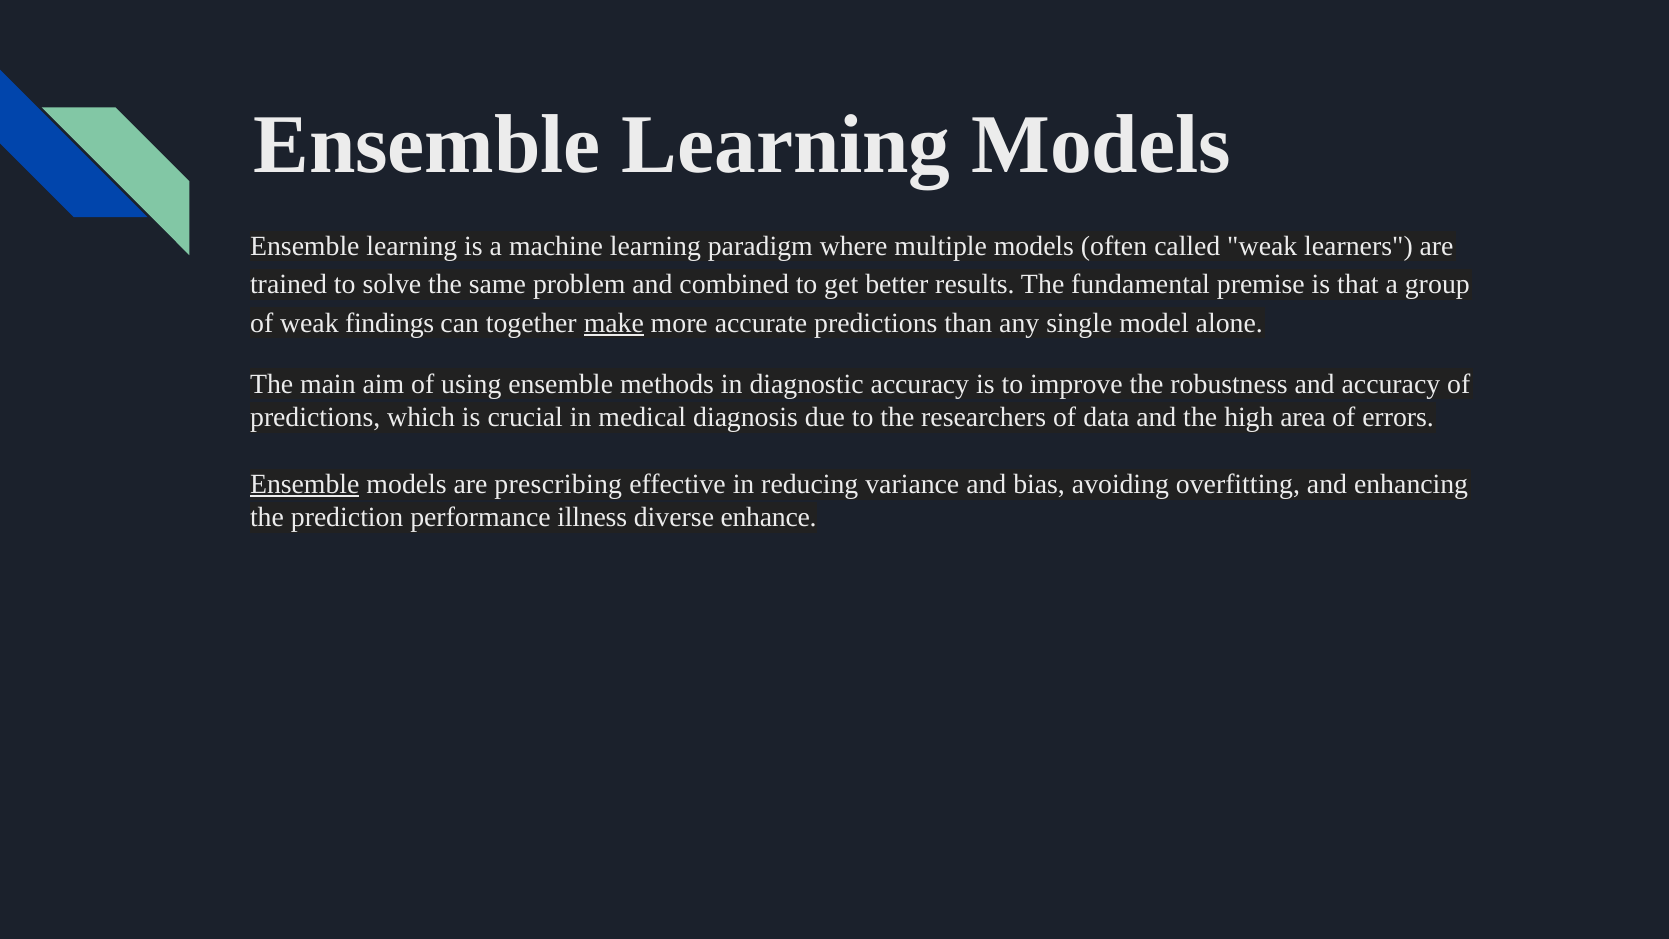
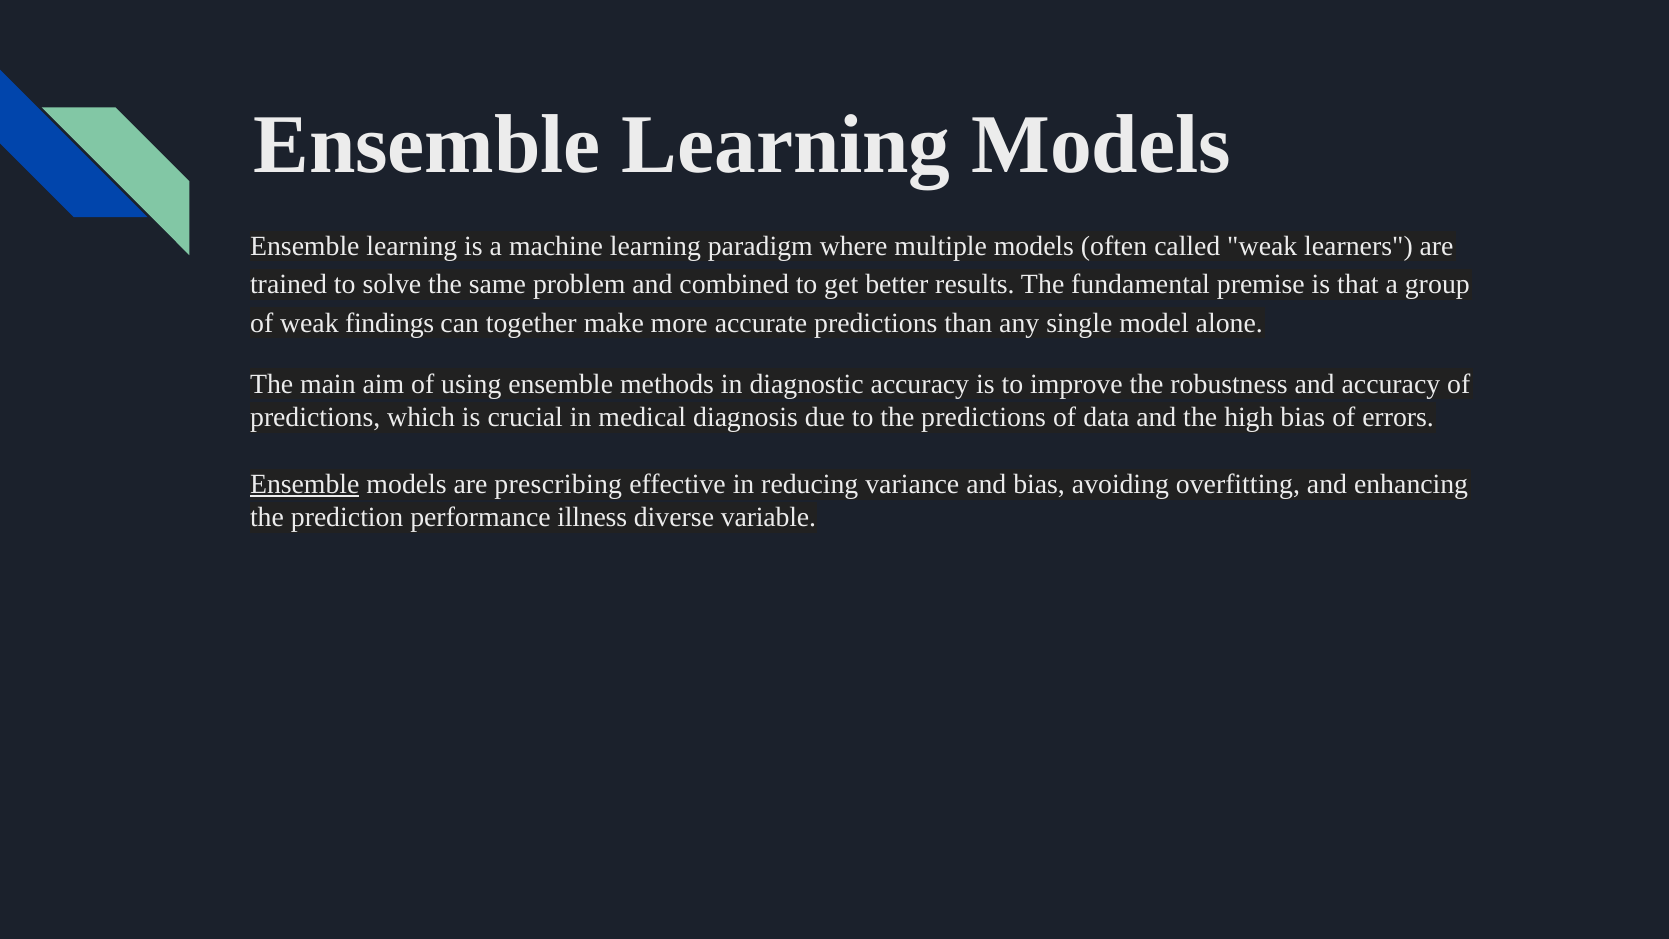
make underline: present -> none (614, 323)
the researchers: researchers -> predictions (984, 417)
high area: area -> bias (1303, 417)
enhance: enhance -> variable (768, 518)
